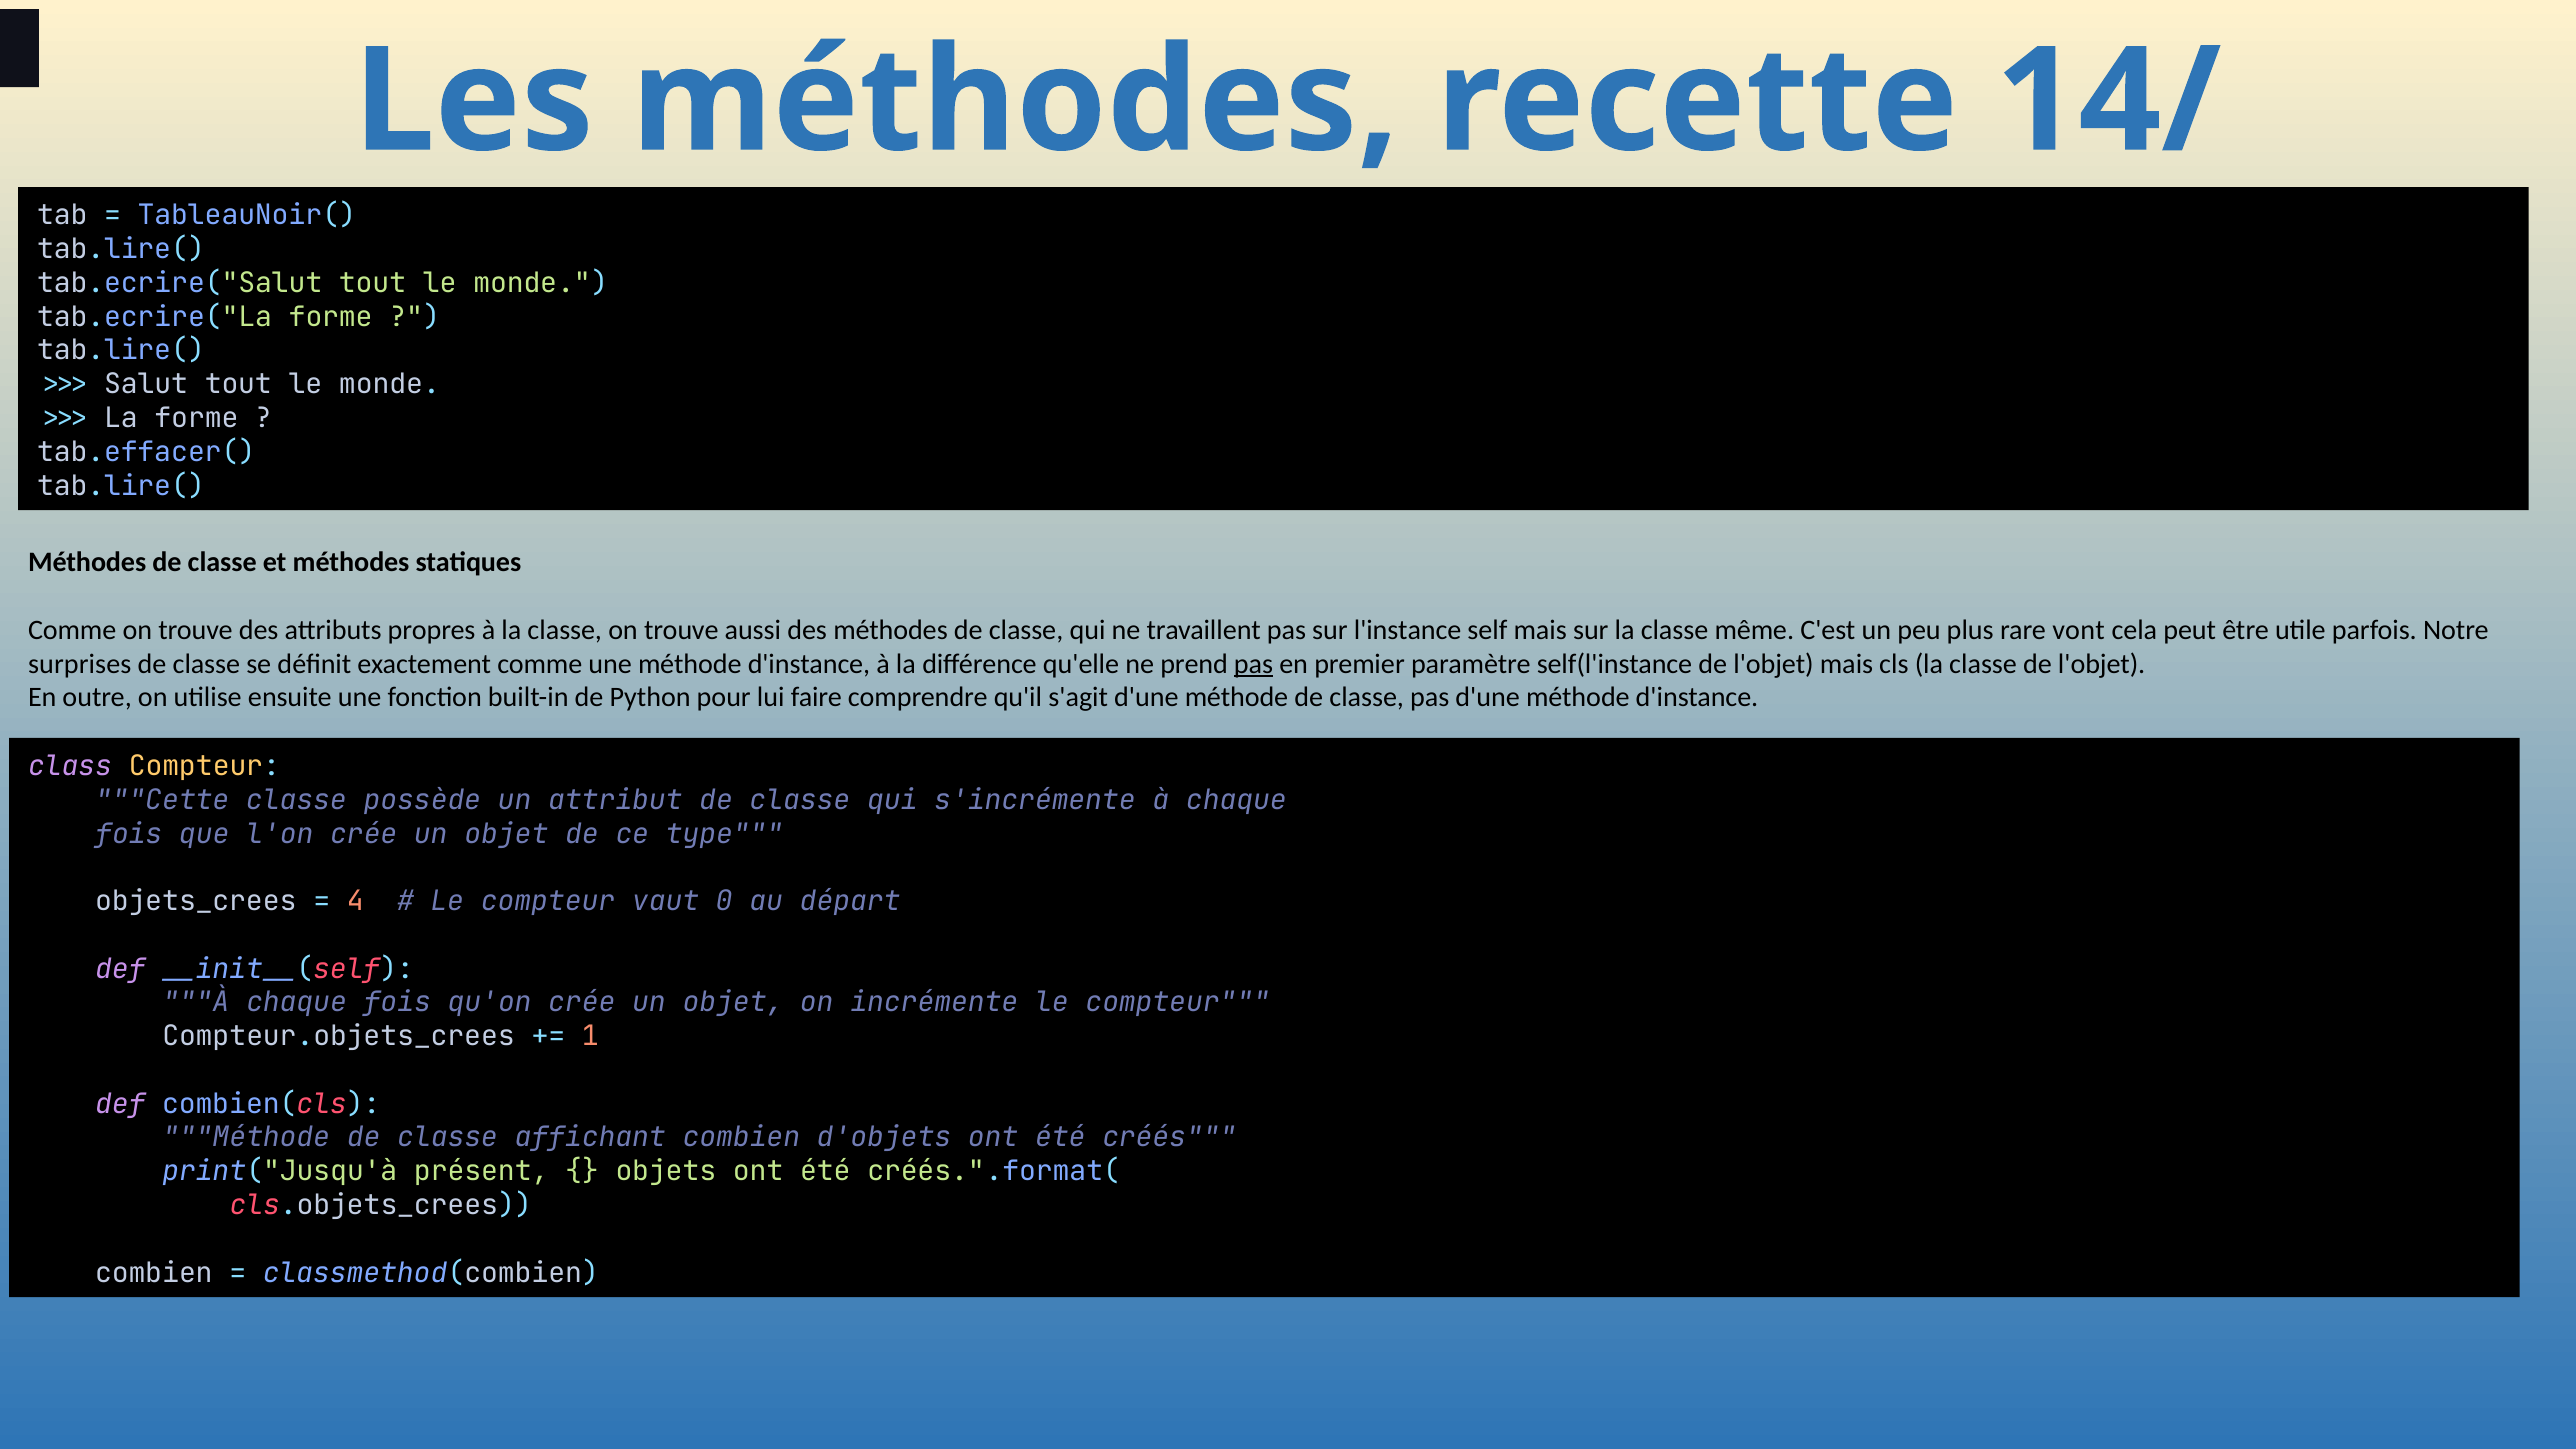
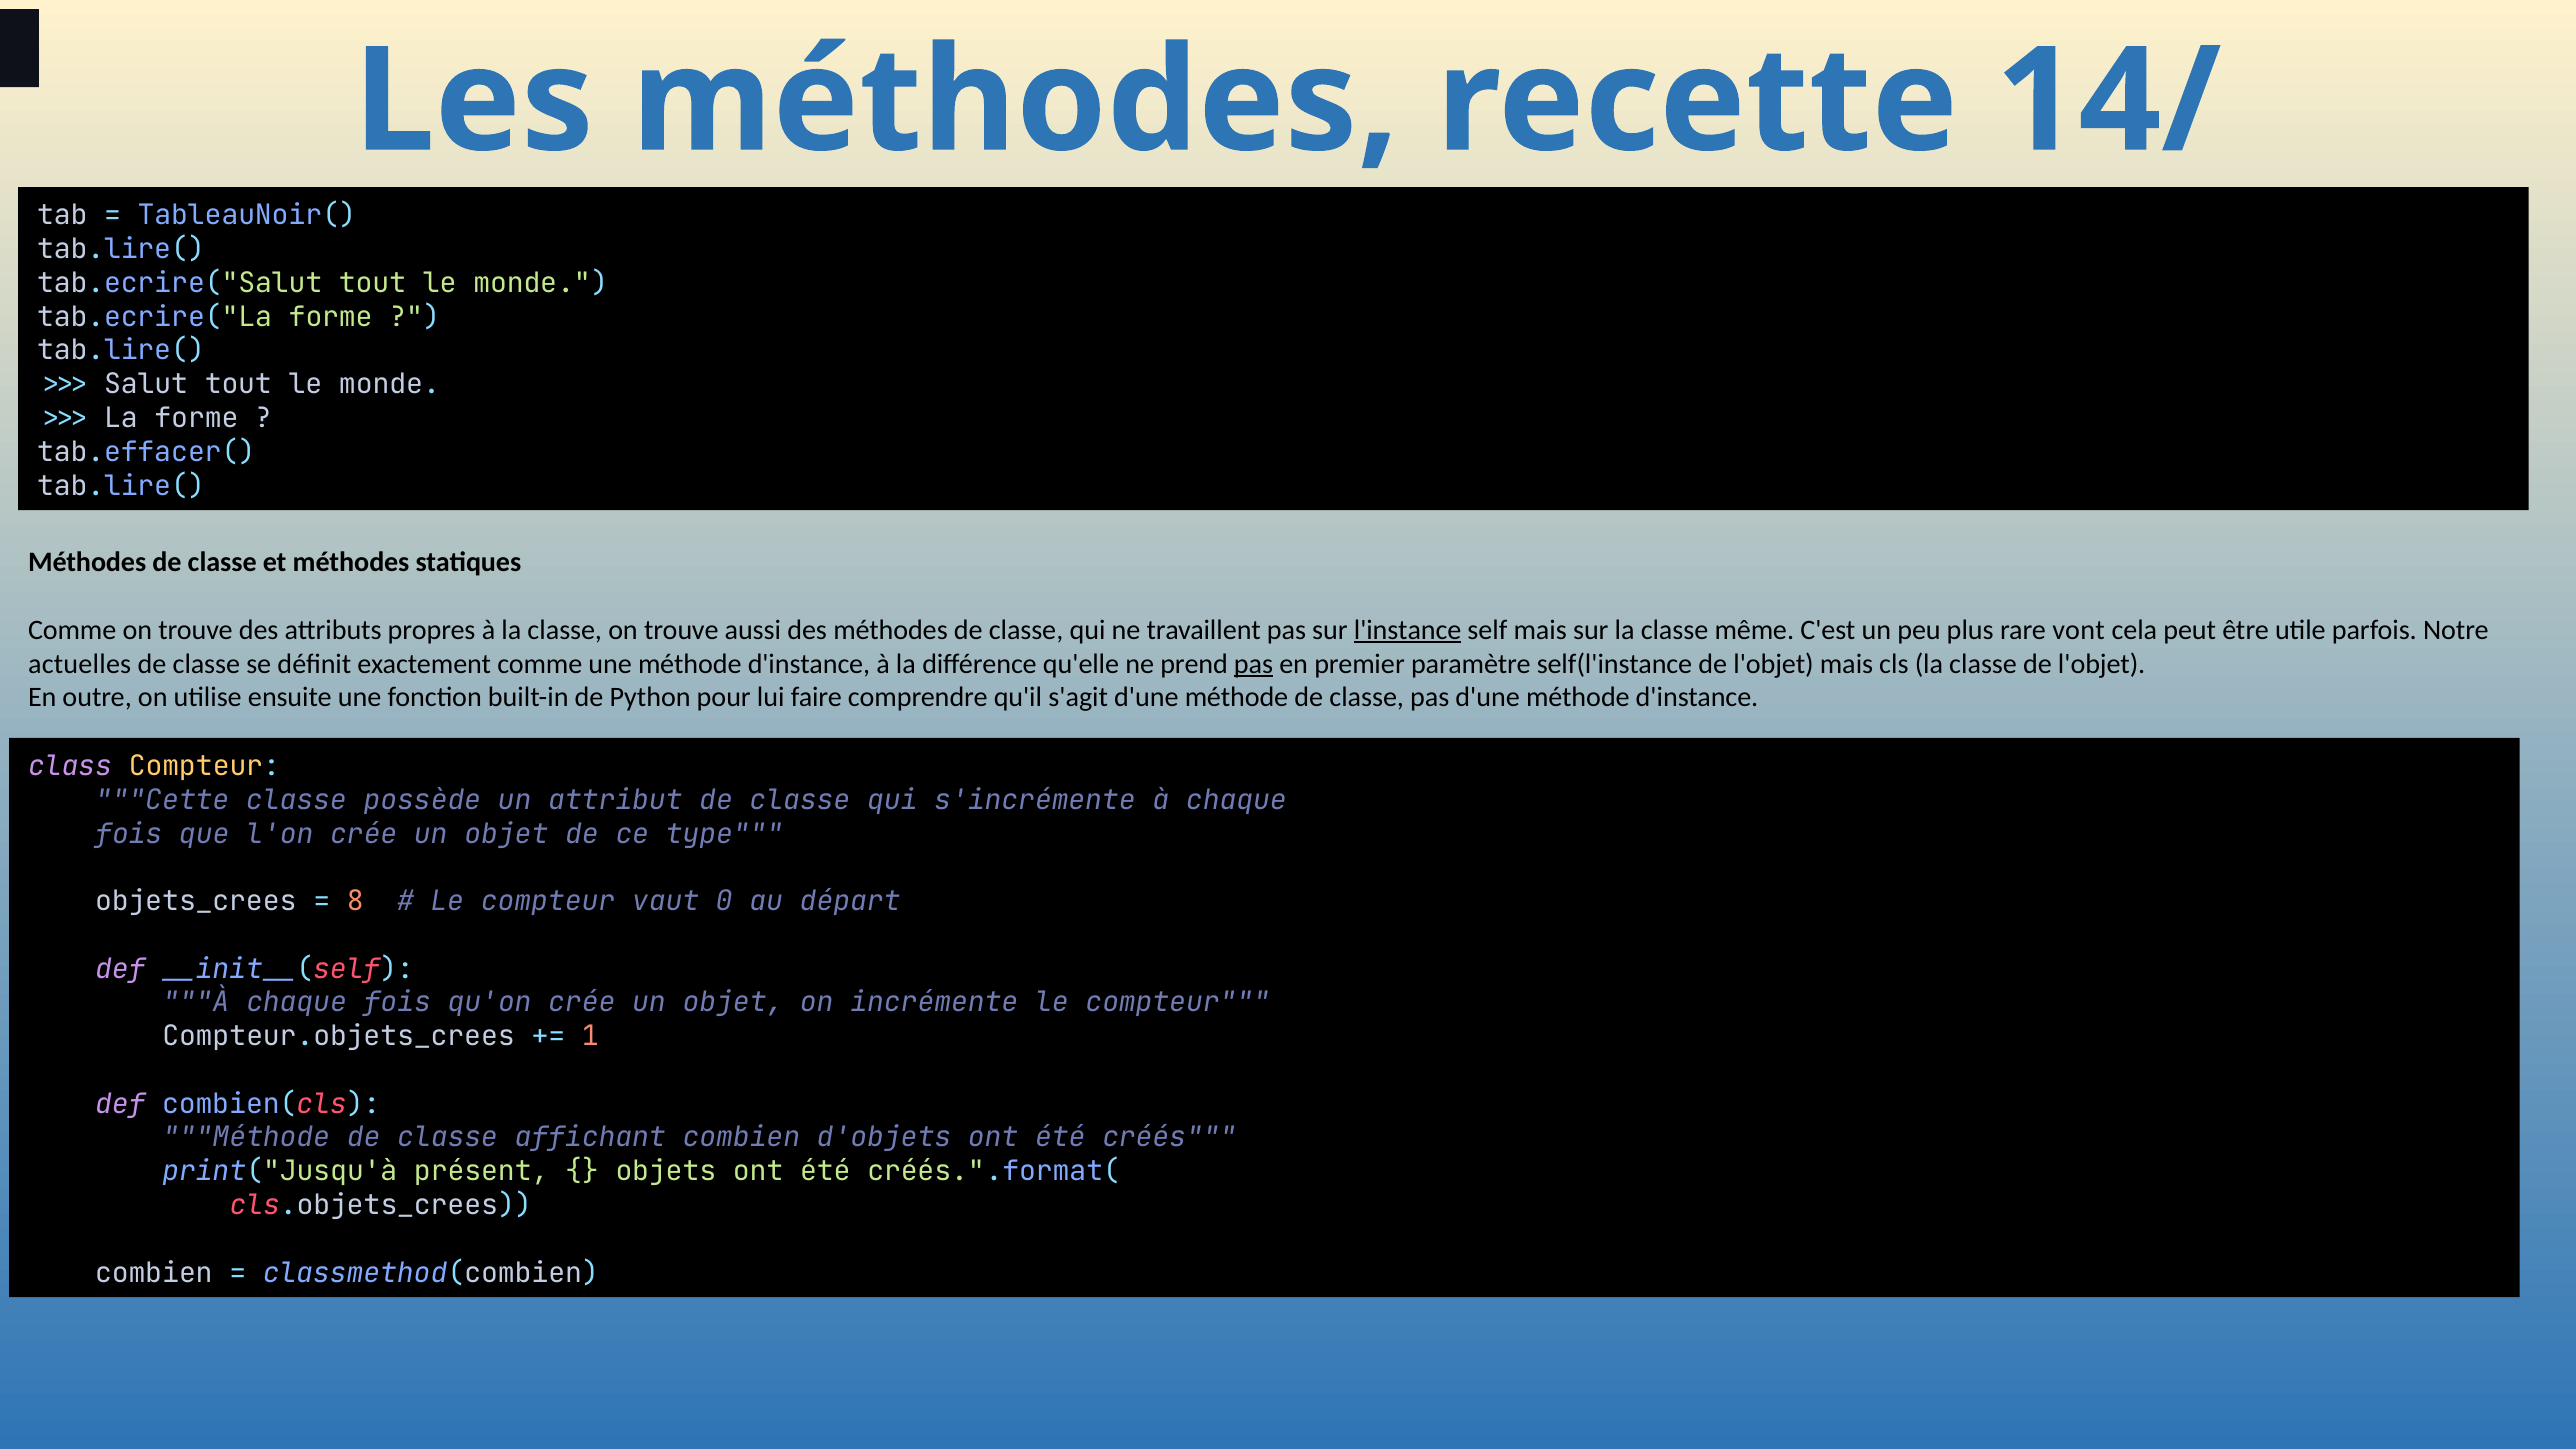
l'instance underline: none -> present (1408, 630)
surprises: surprises -> actuelles (80, 664)
4: 4 -> 8 (355, 901)
